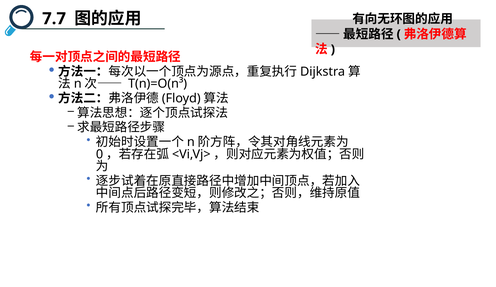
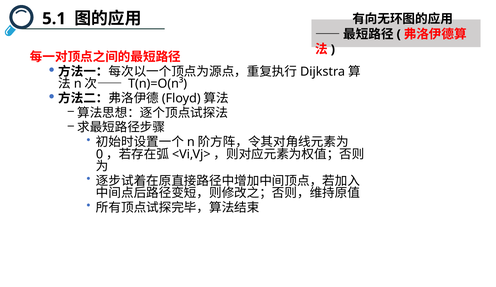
7.7: 7.7 -> 5.1 (54, 19)
